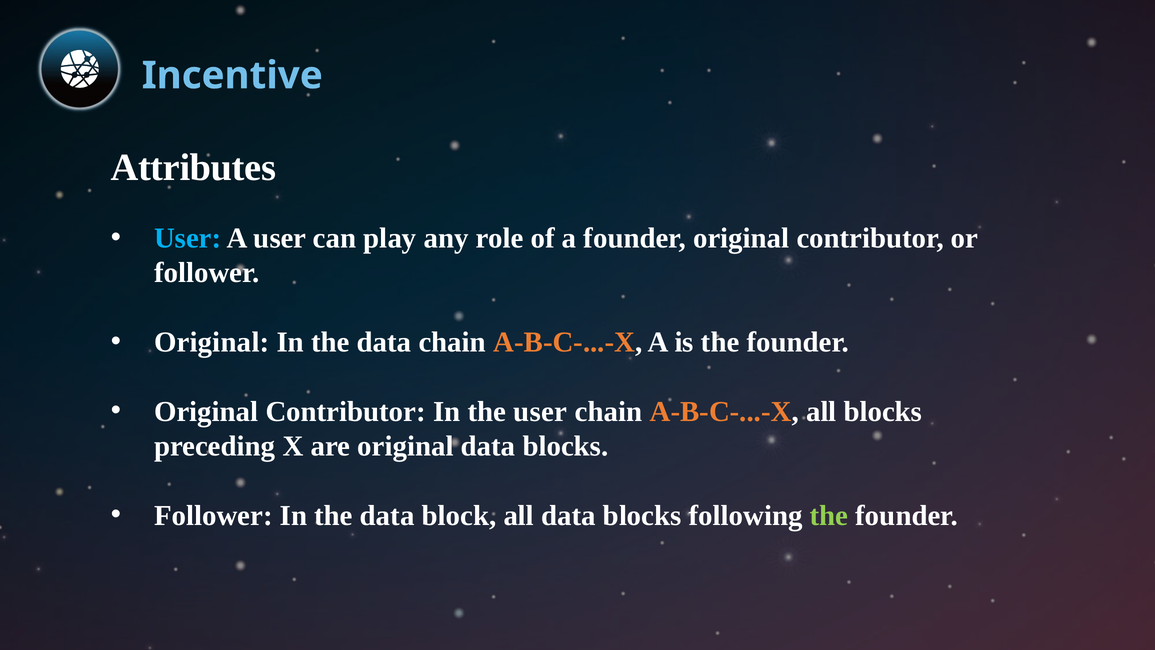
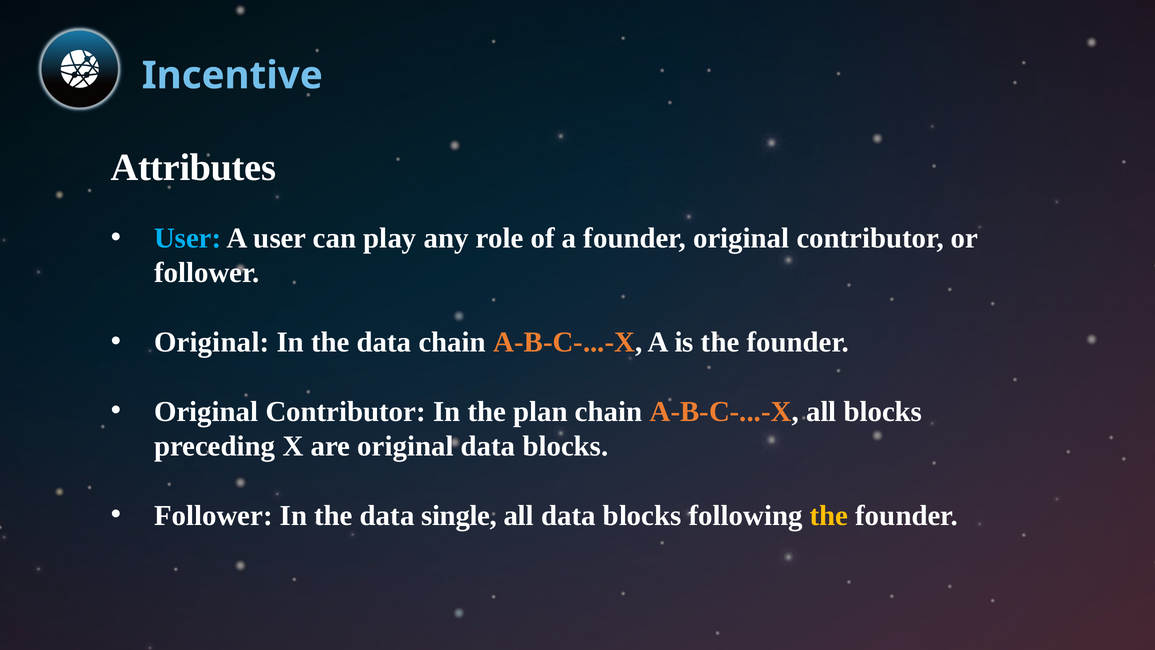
the user: user -> plan (540, 411)
block: block -> single (459, 515)
the colour: light green -> yellow (829, 515)
